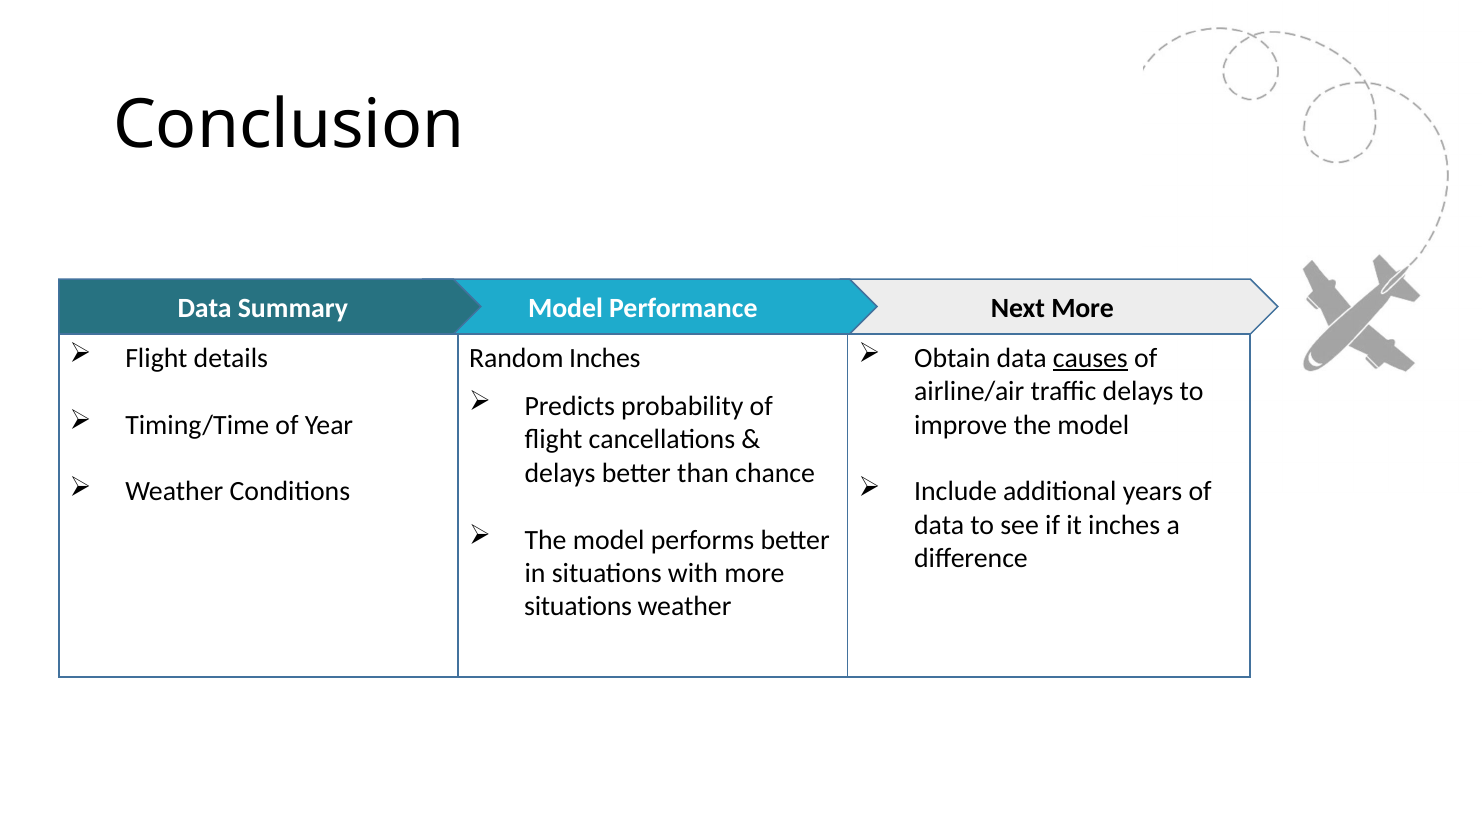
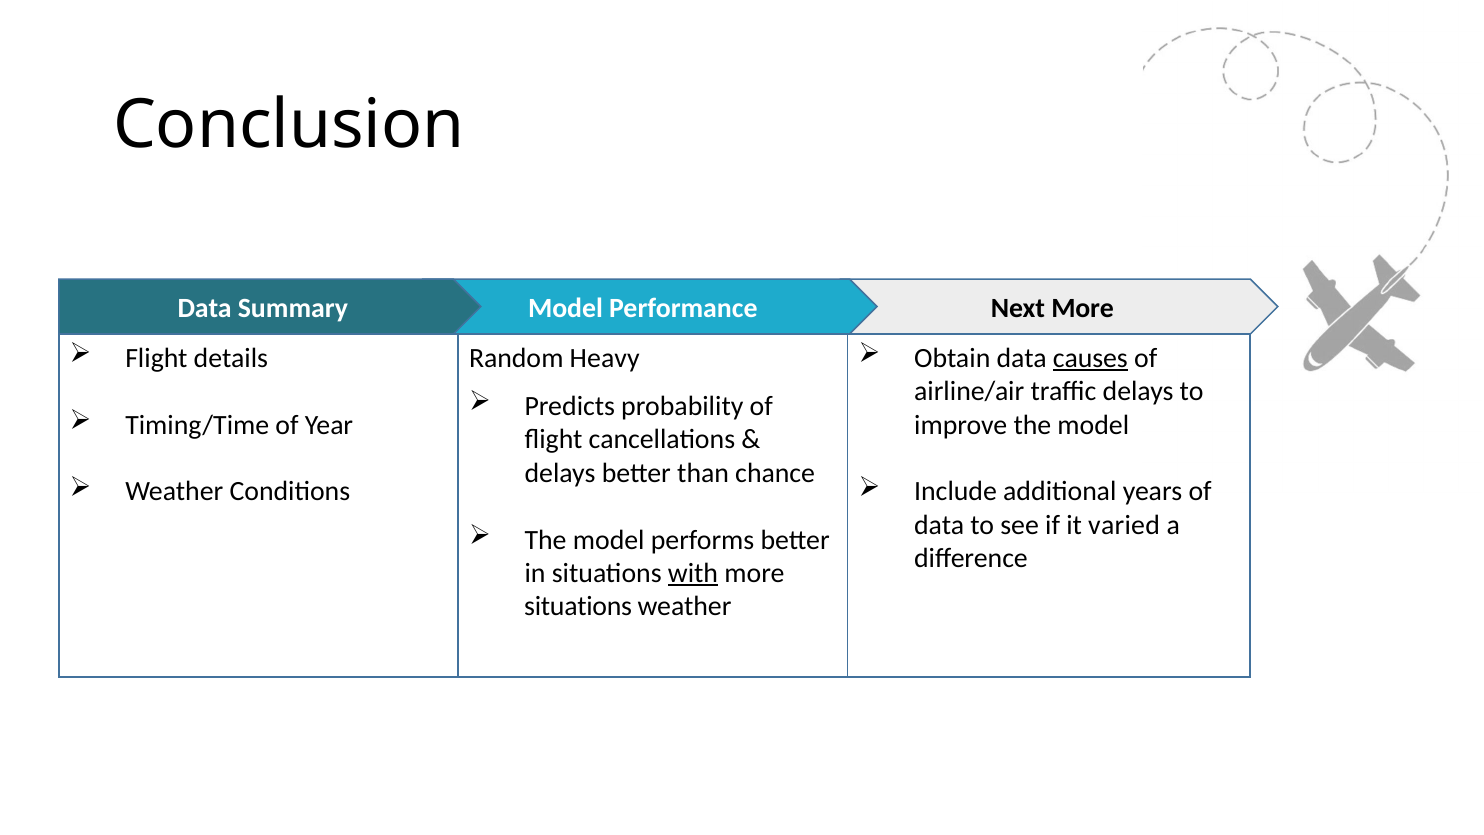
Random Inches: Inches -> Heavy (605, 358)
it inches: inches -> varied (1124, 525)
with underline: none -> present (693, 573)
